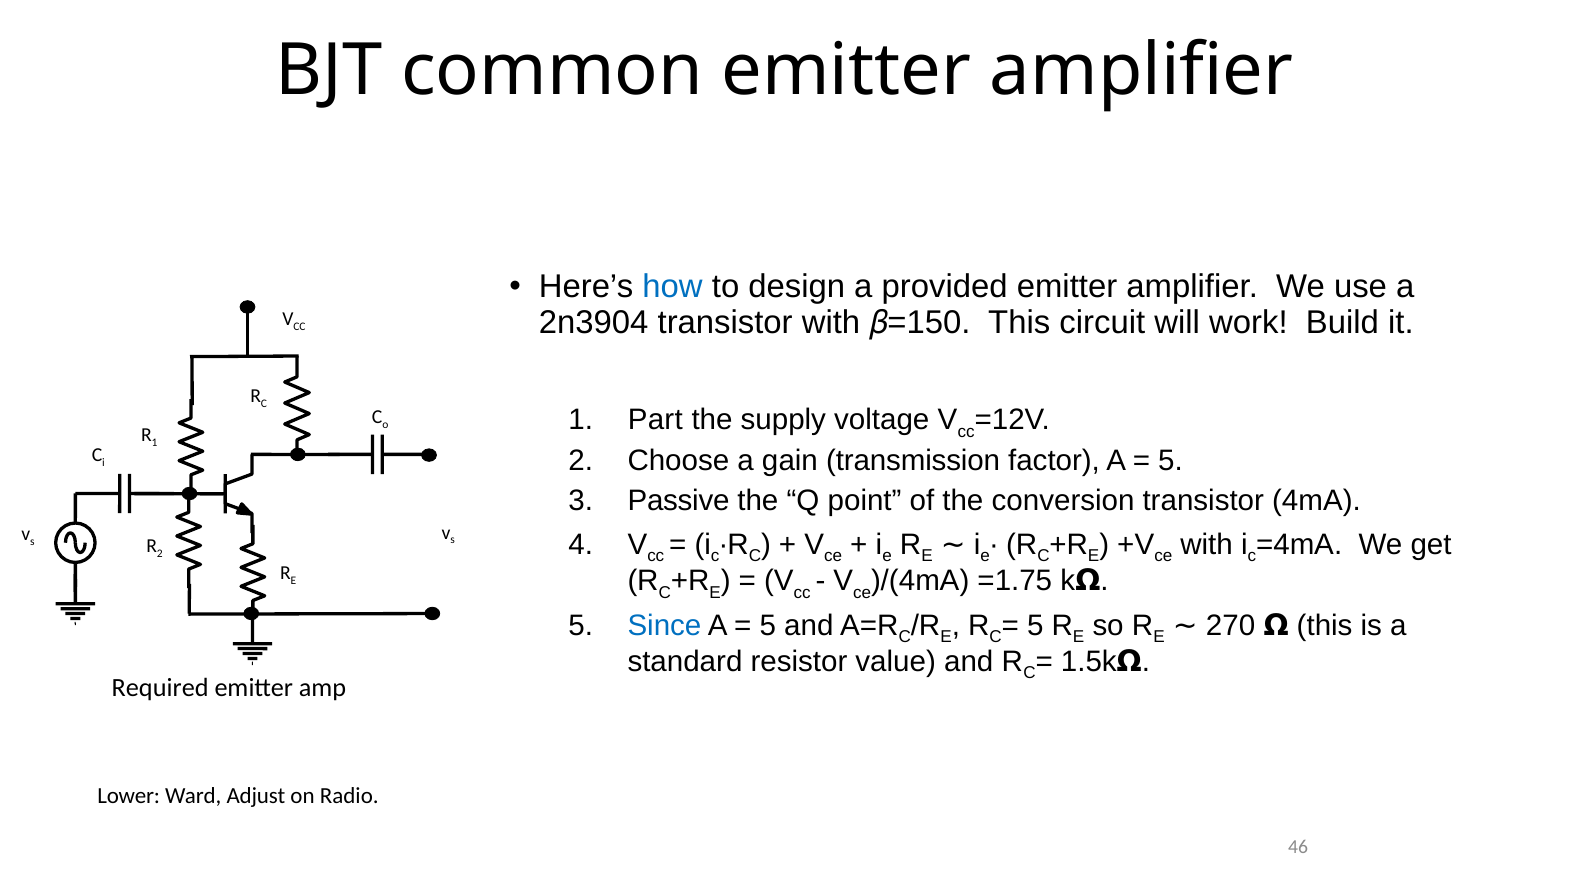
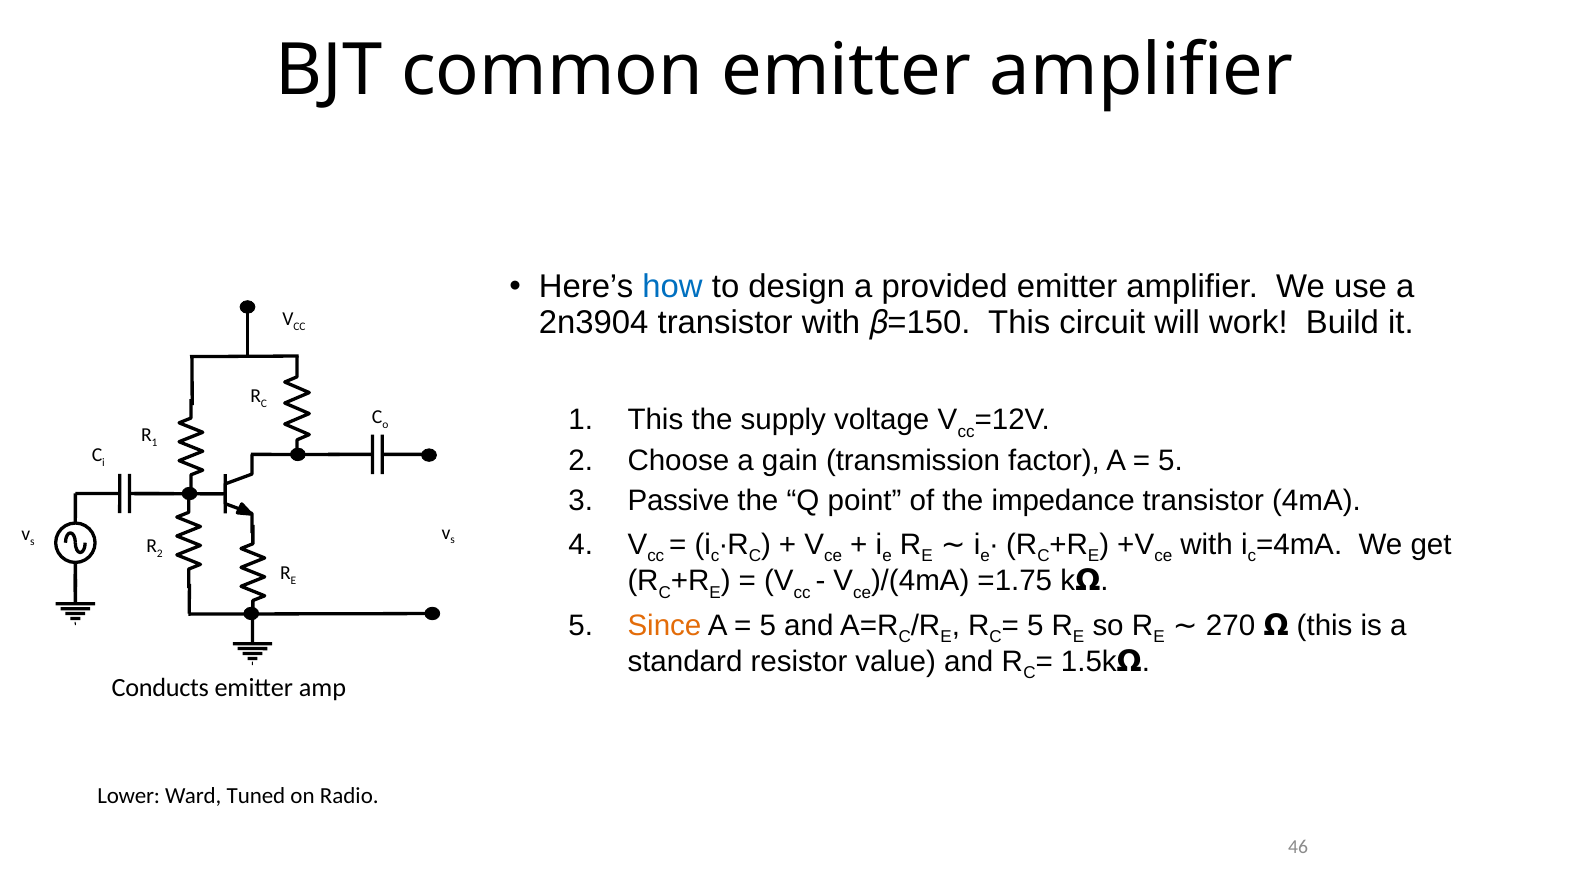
Part: Part -> This (655, 420)
conversion: conversion -> impedance (1063, 501)
Since colour: blue -> orange (664, 625)
Required: Required -> Conducts (160, 687)
Adjust: Adjust -> Tuned (256, 796)
